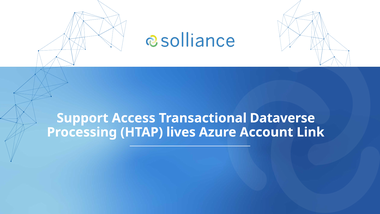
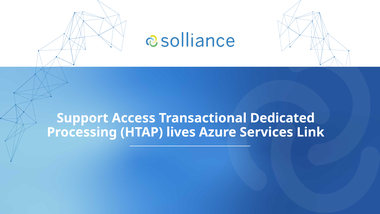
Dataverse: Dataverse -> Dedicated (282, 118)
Account: Account -> Services (266, 132)
